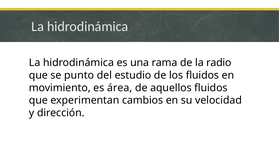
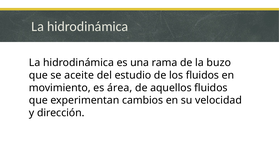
radio: radio -> buzo (219, 63)
punto: punto -> aceite (79, 75)
